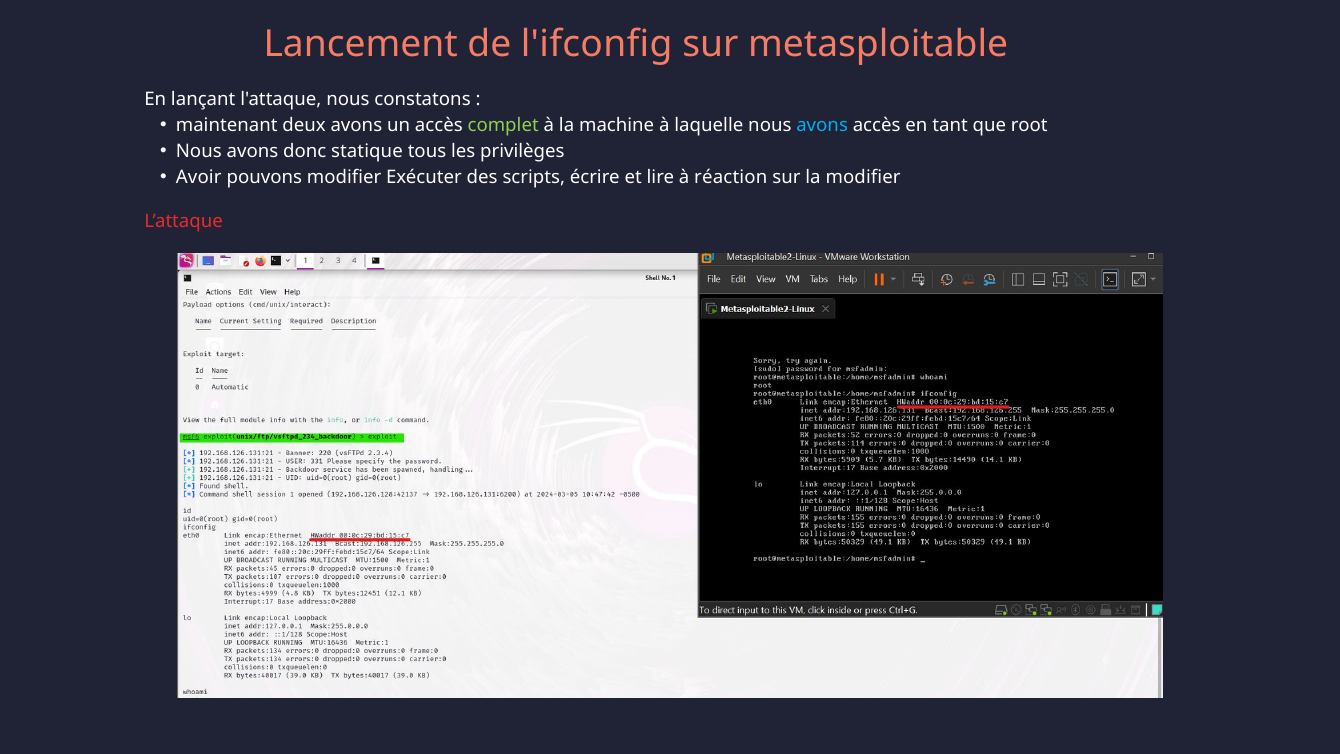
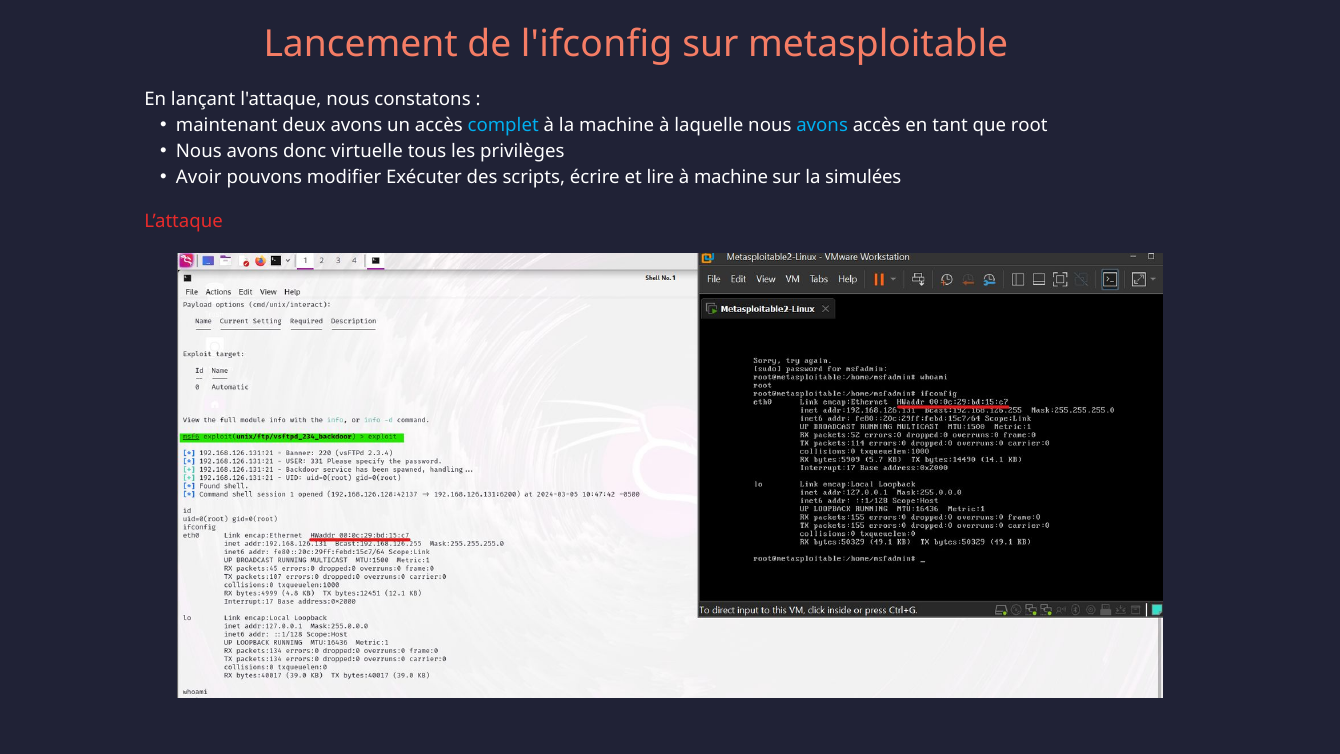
complet colour: light green -> light blue (503, 125)
statique: statique -> virtuelle (367, 151)
à réaction: réaction -> machine (731, 177)
la modifier: modifier -> simulées (863, 177)
